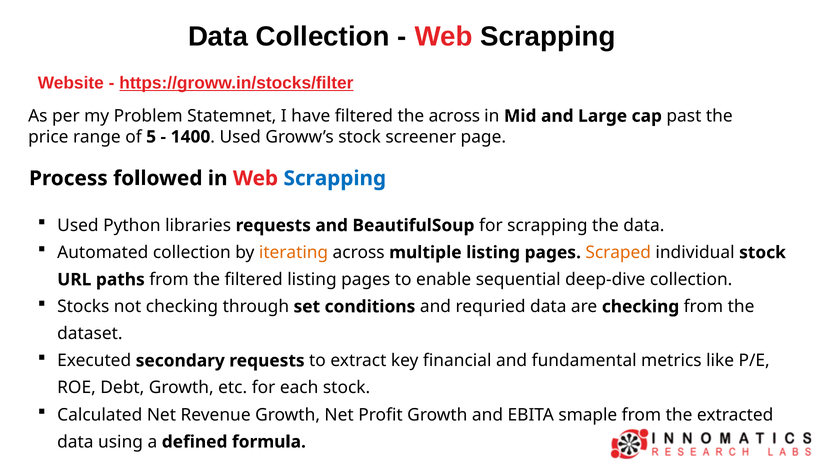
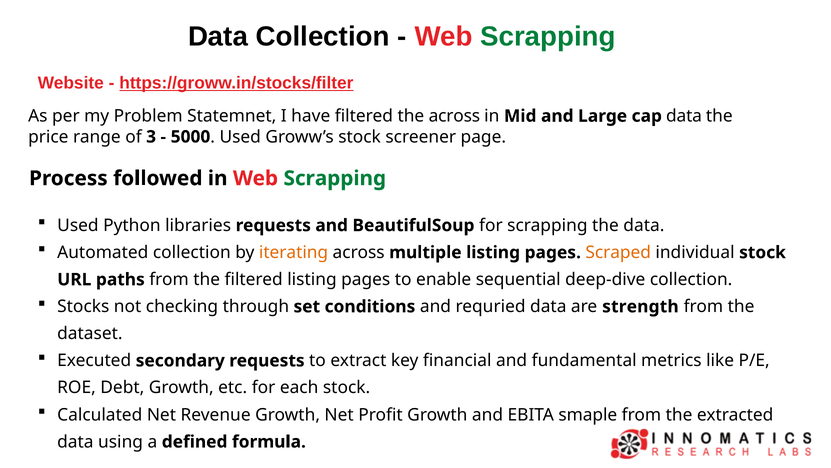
Scrapping colour: black -> green (548, 37)
cap past: past -> data (684, 116)
5: 5 -> 3 (151, 137)
1400: 1400 -> 5000 (191, 137)
Scrapping colour: blue -> green (335, 178)
are checking: checking -> strength (640, 306)
